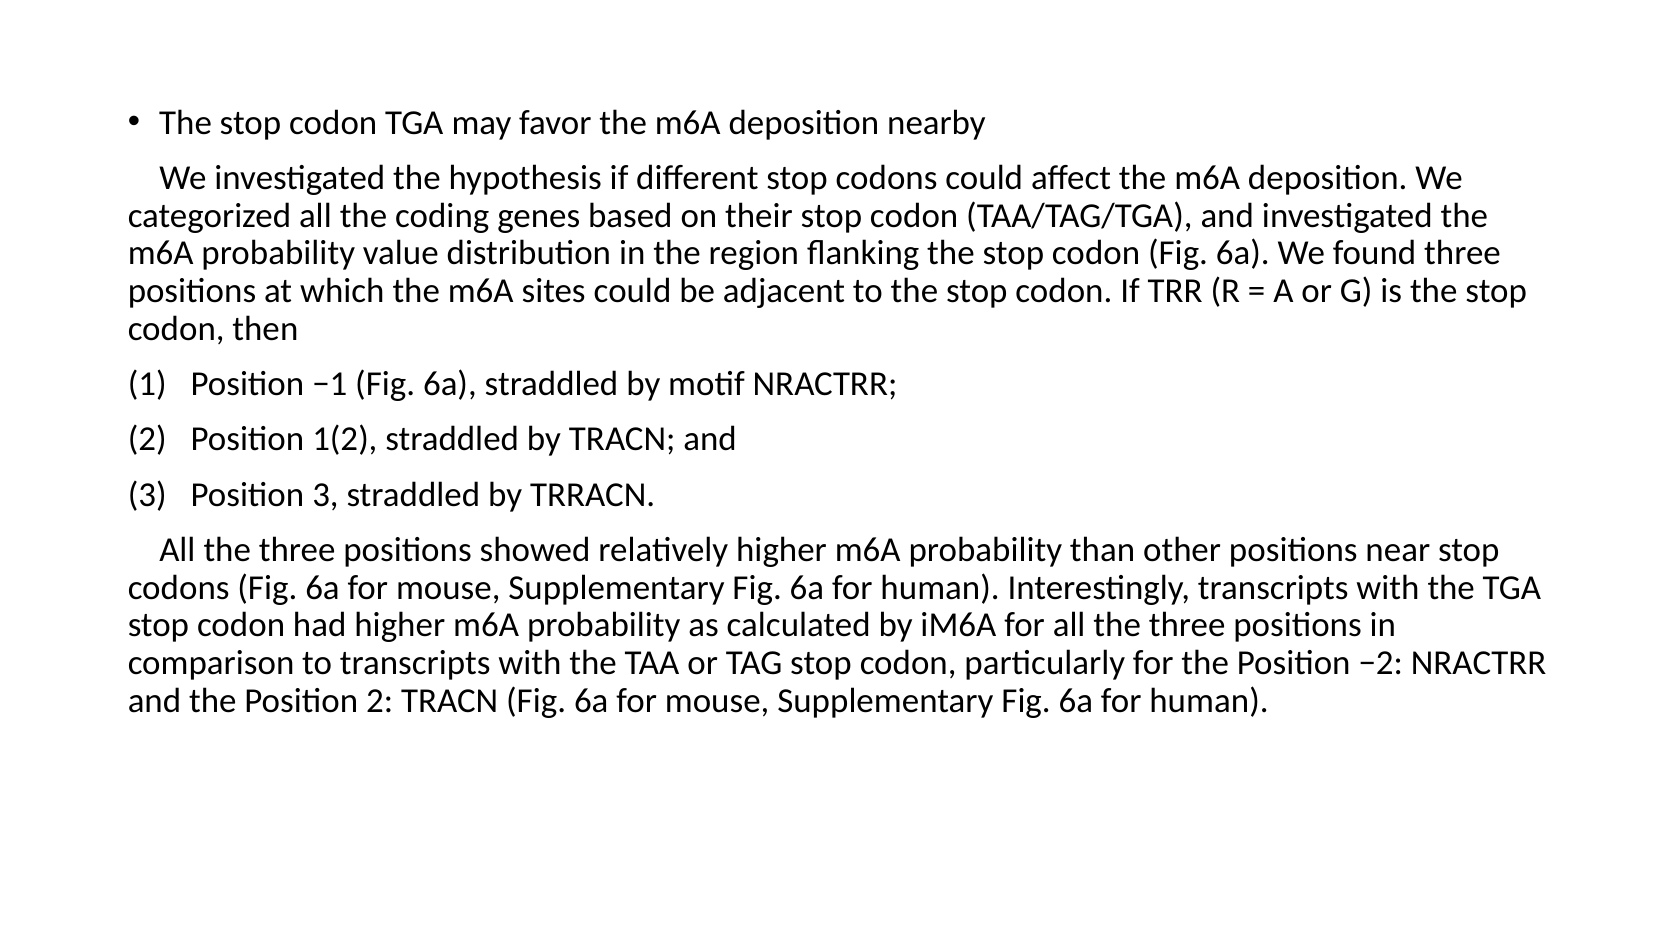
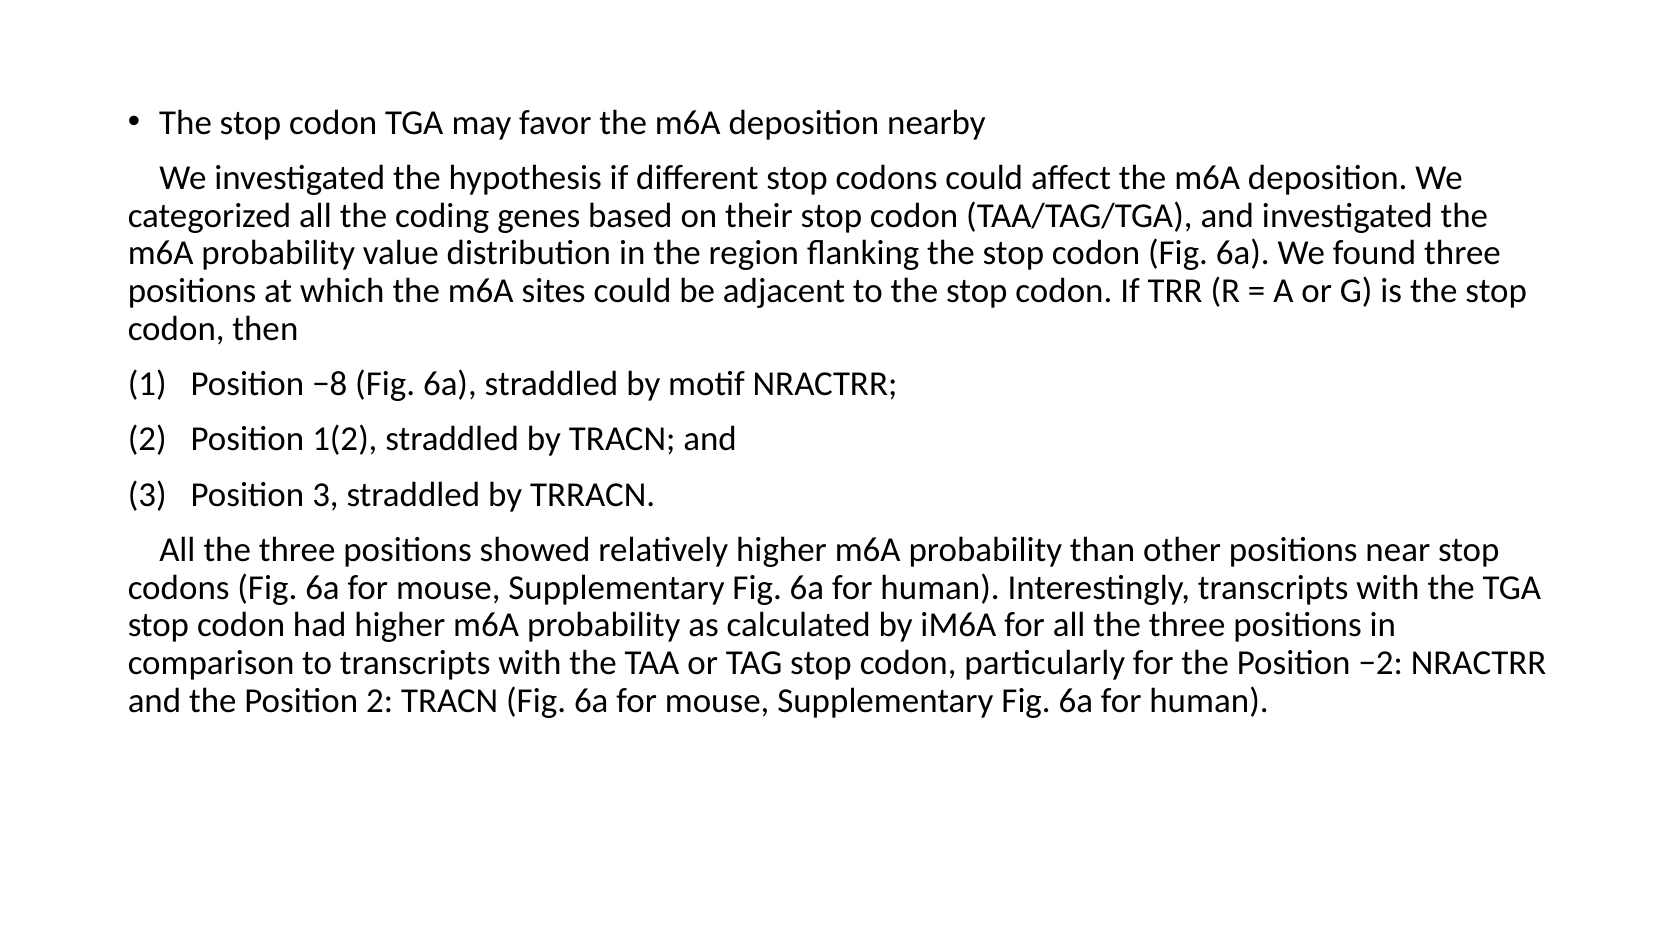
−1: −1 -> −8 (330, 384)
